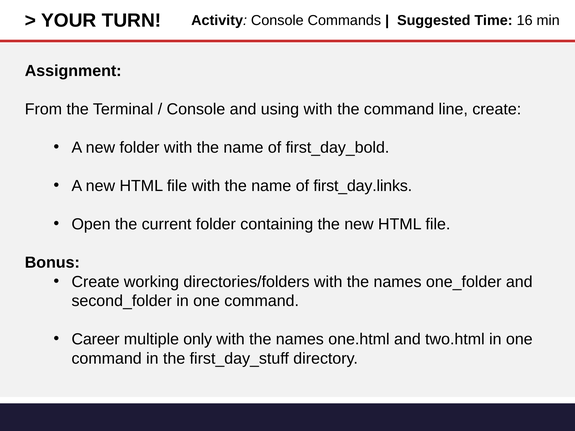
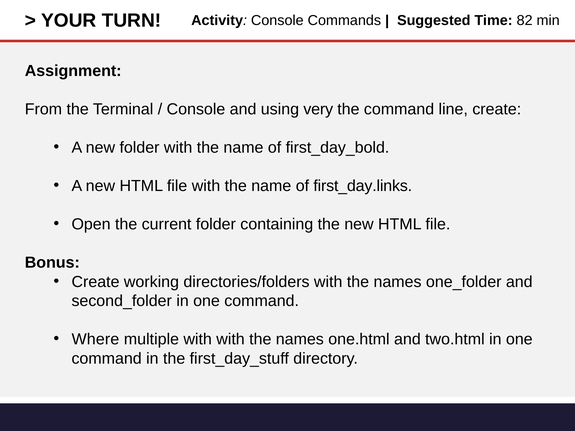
16: 16 -> 82 (525, 20)
using with: with -> very (318, 109)
Career: Career -> Where (95, 339)
multiple only: only -> with (198, 339)
